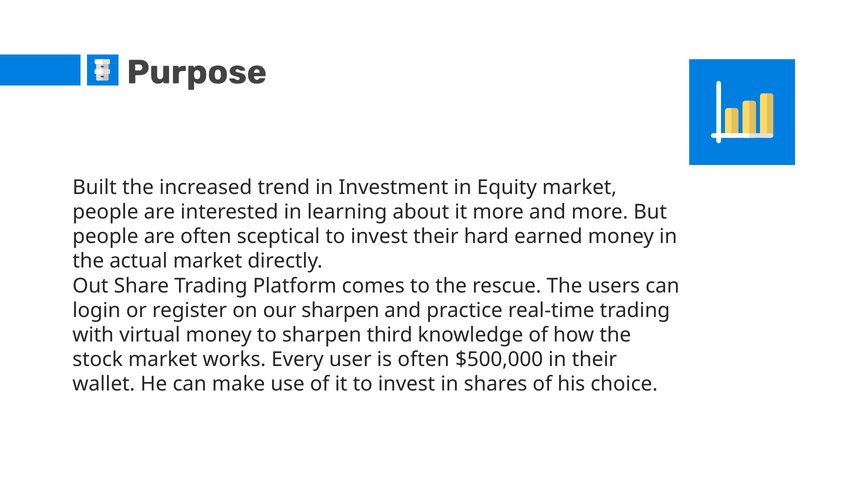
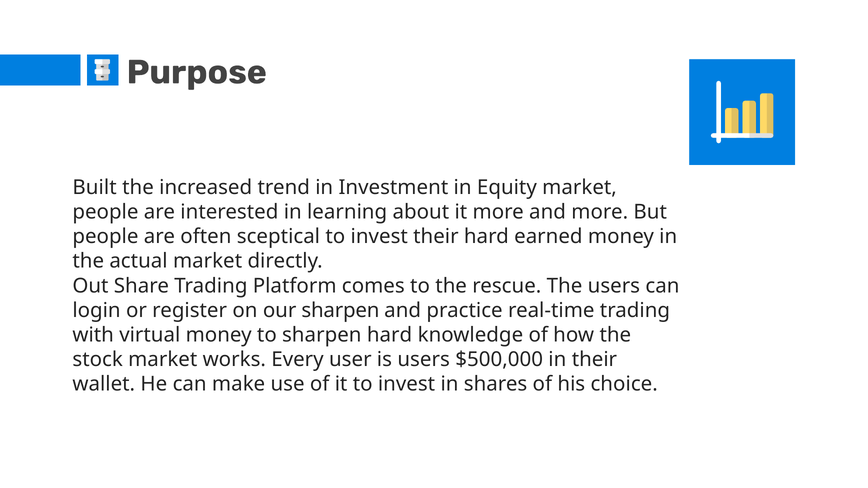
sharpen third: third -> hard (390, 335)
is often: often -> users (424, 360)
